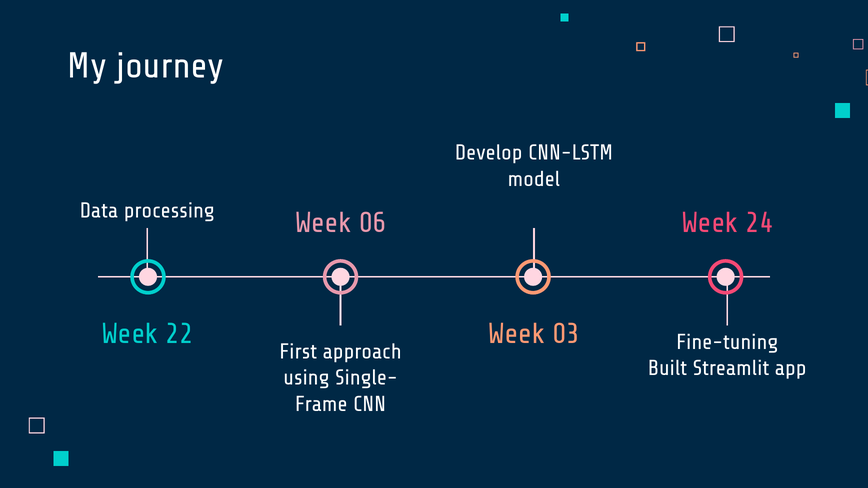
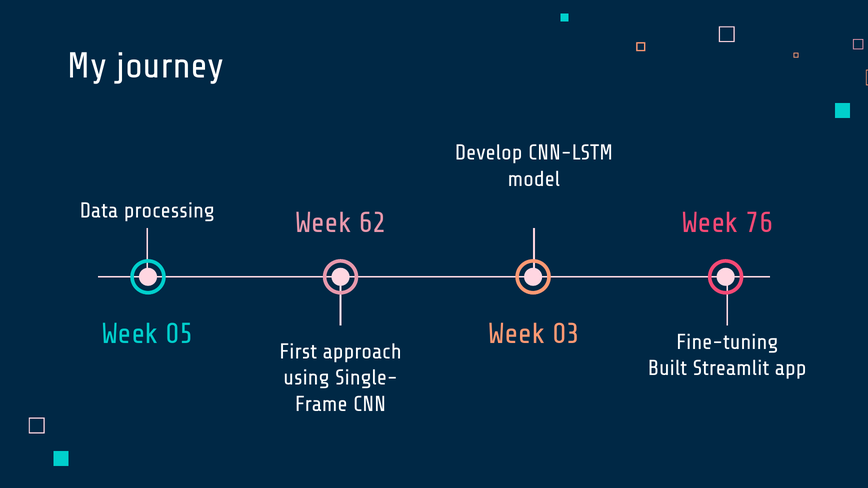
06: 06 -> 62 (373, 223)
24: 24 -> 76 (760, 223)
22: 22 -> 05 (180, 334)
